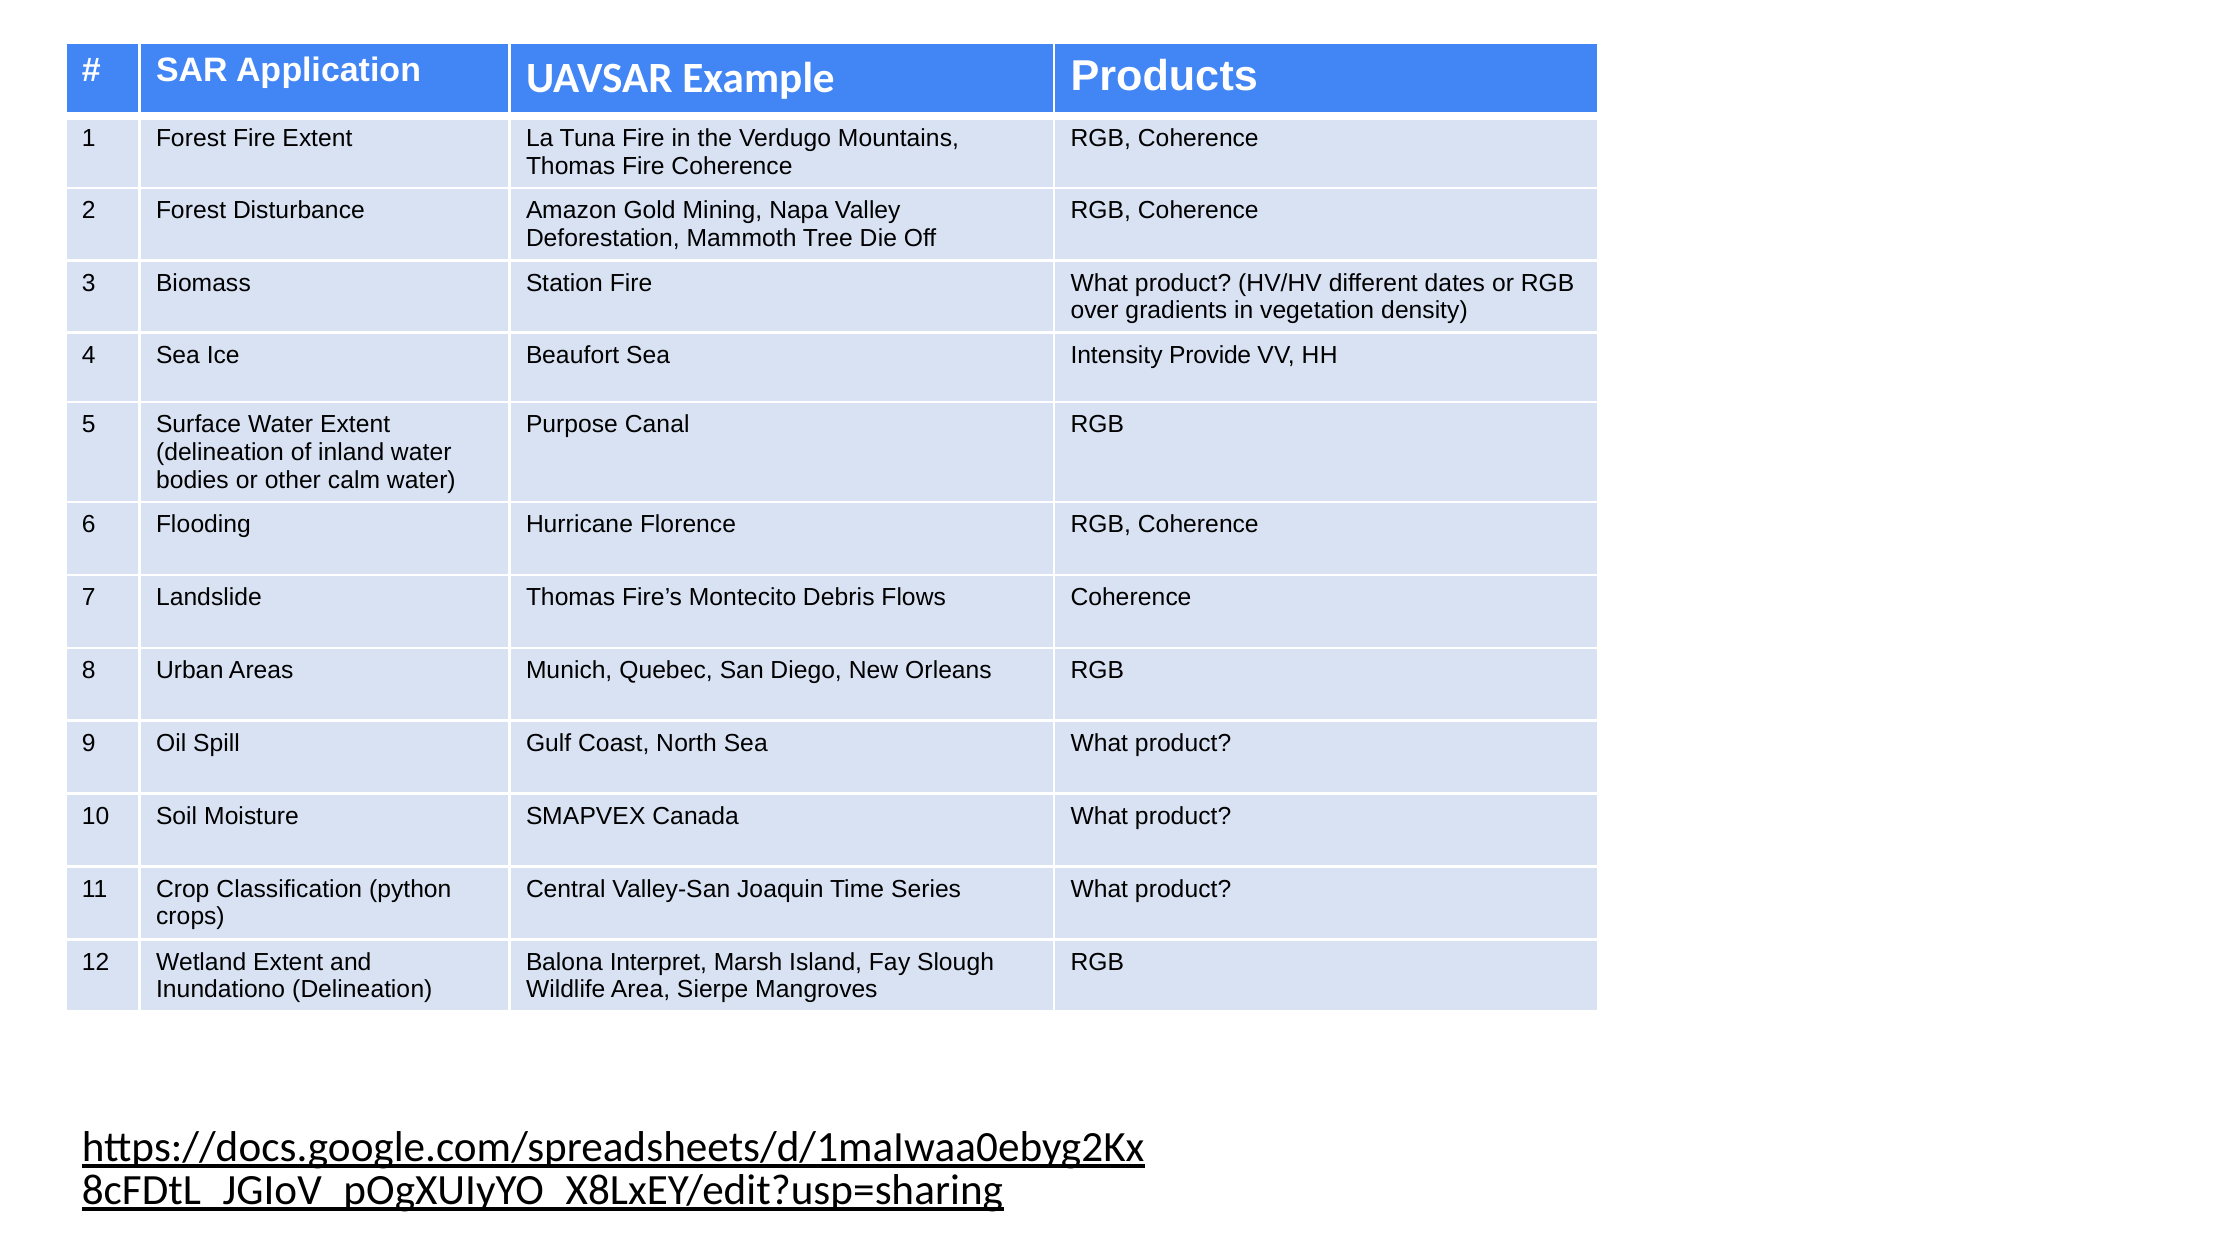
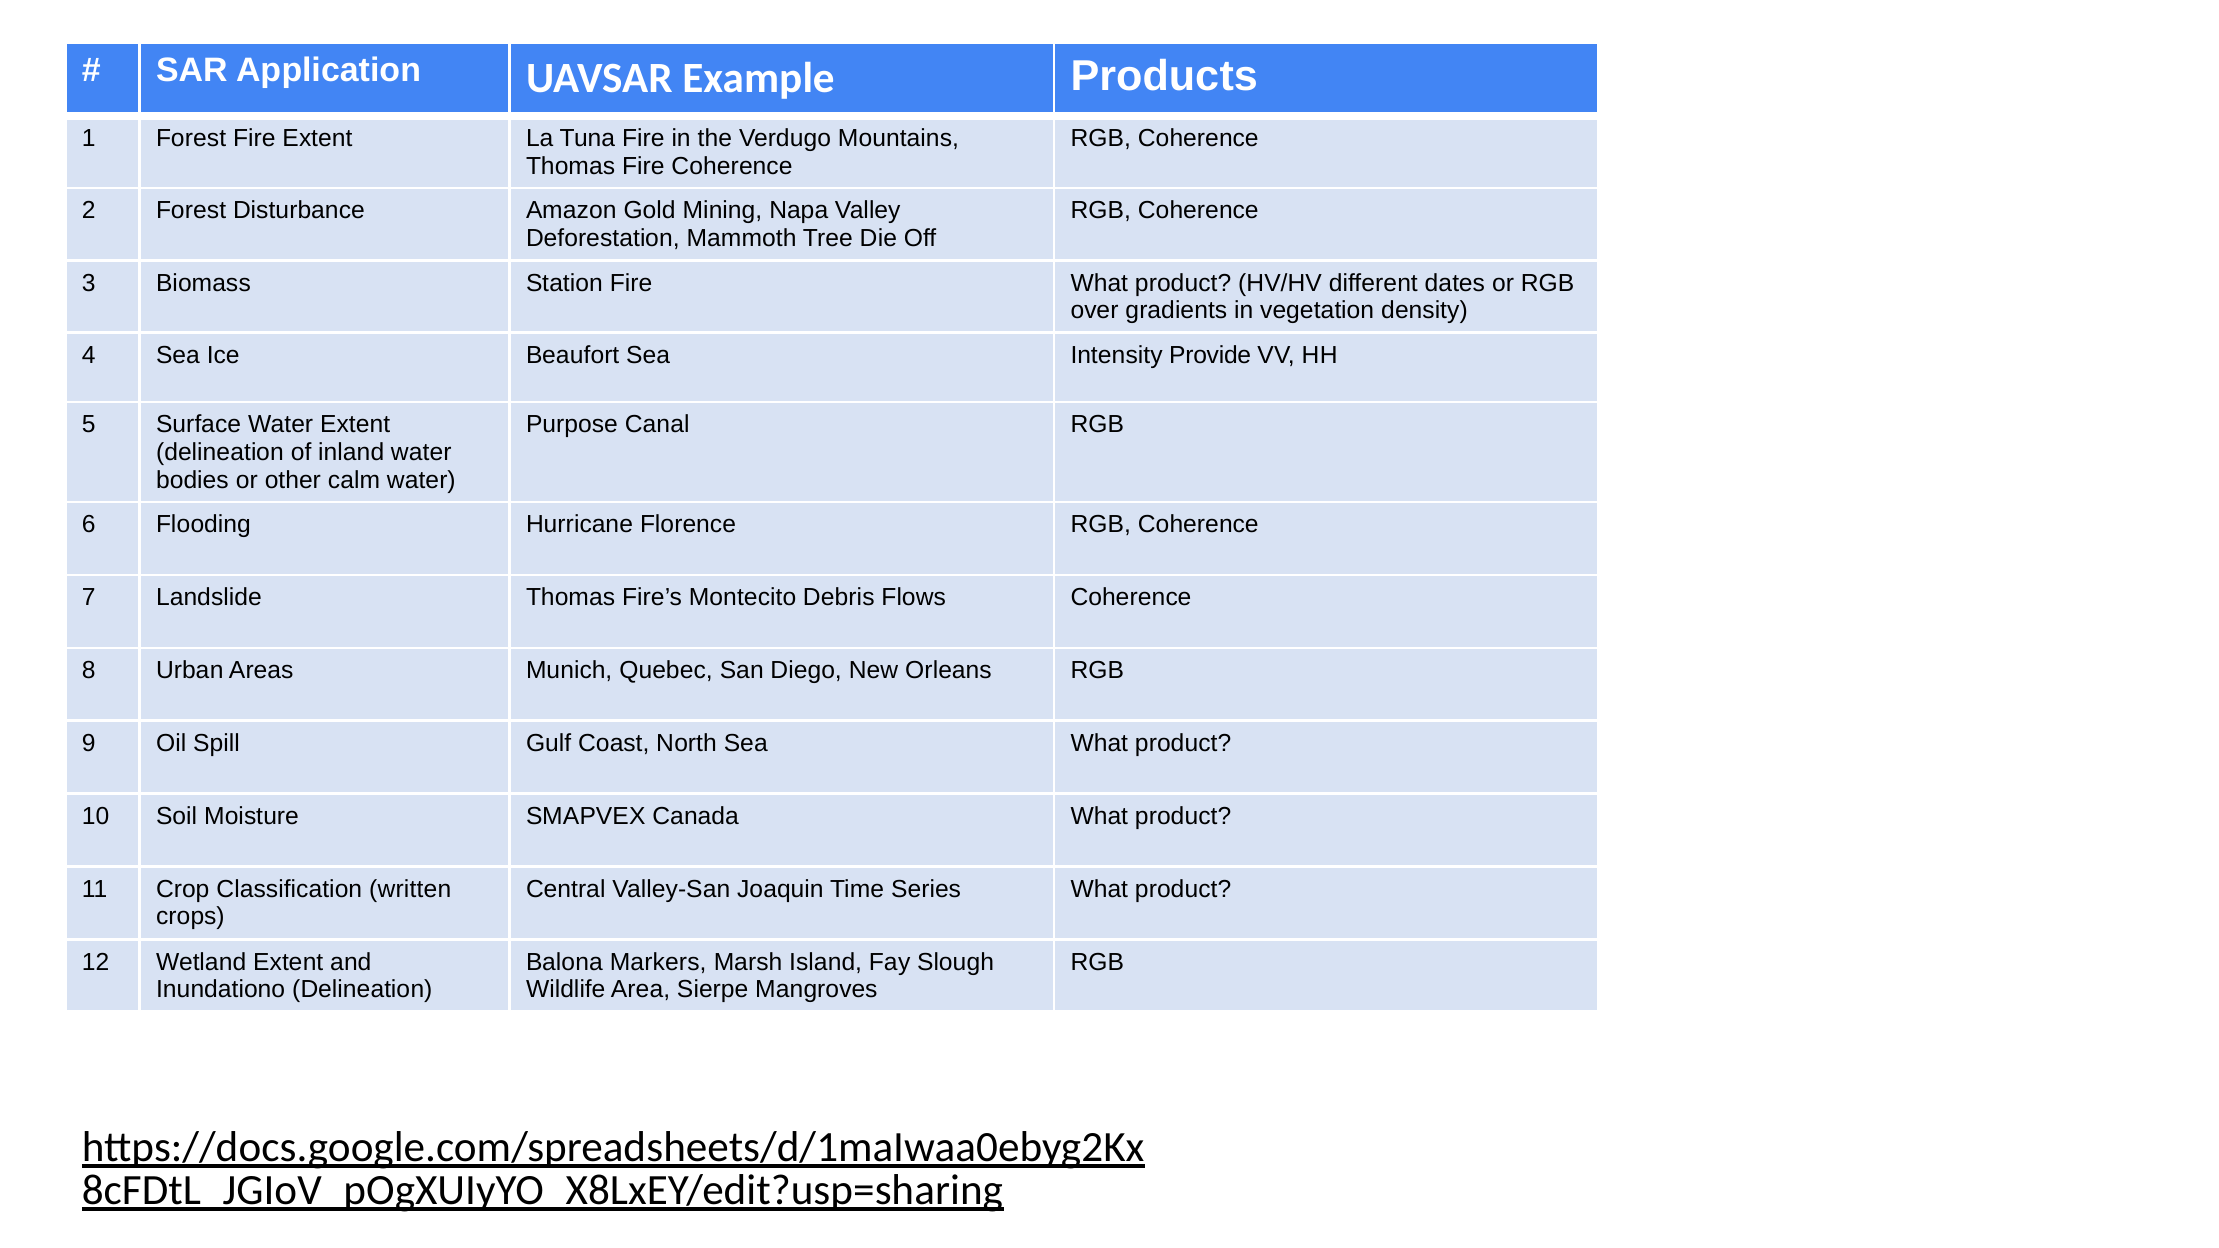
python: python -> written (410, 889)
Interpret: Interpret -> Markers (658, 962)
